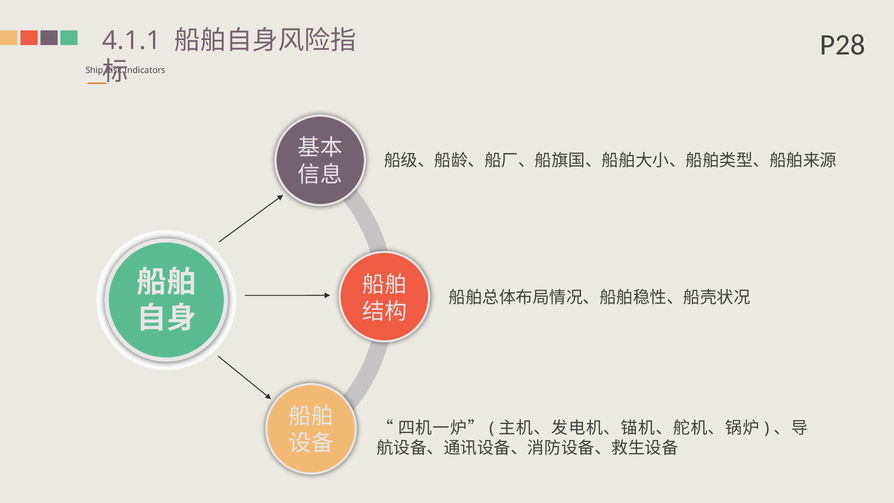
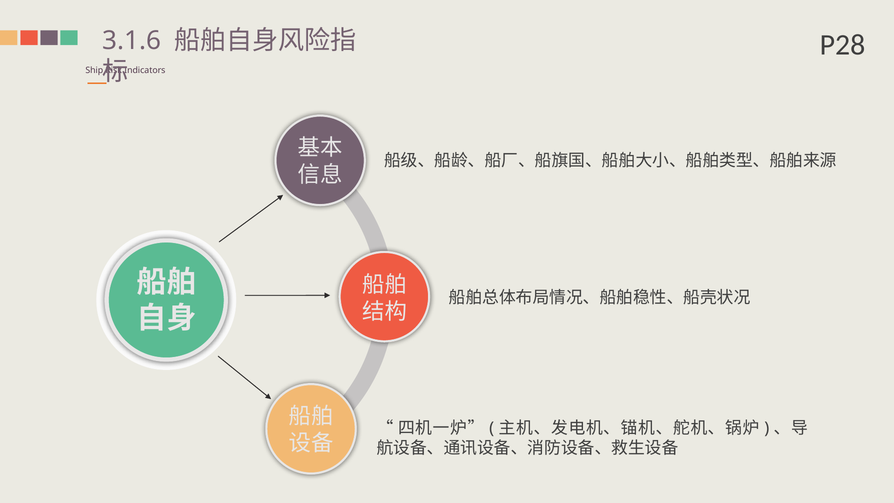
4.1.1: 4.1.1 -> 3.1.6 (132, 40)
